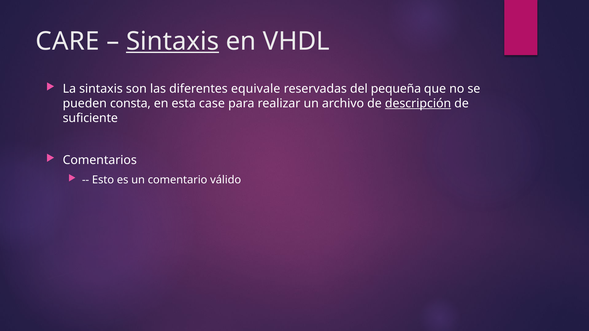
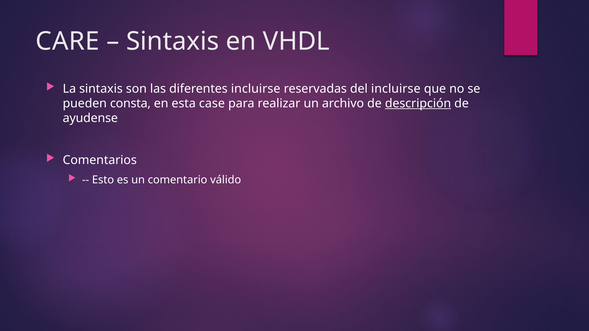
Sintaxis underline: present -> none (173, 41)
diferentes equivale: equivale -> incluirse (256, 89)
del pequeña: pequeña -> incluirse (396, 89)
suficiente: suficiente -> ayudense (90, 118)
